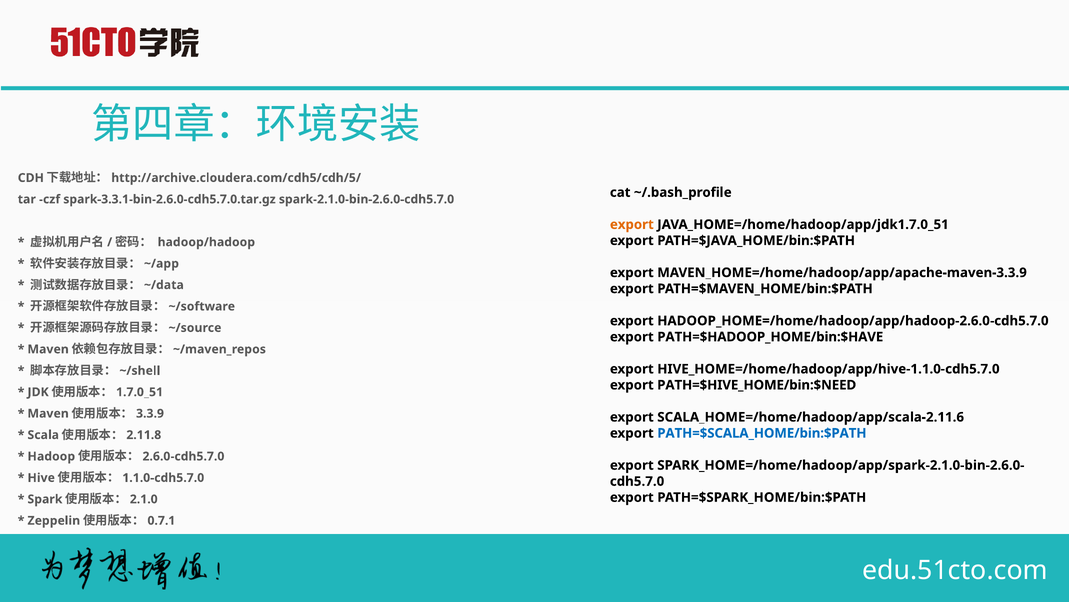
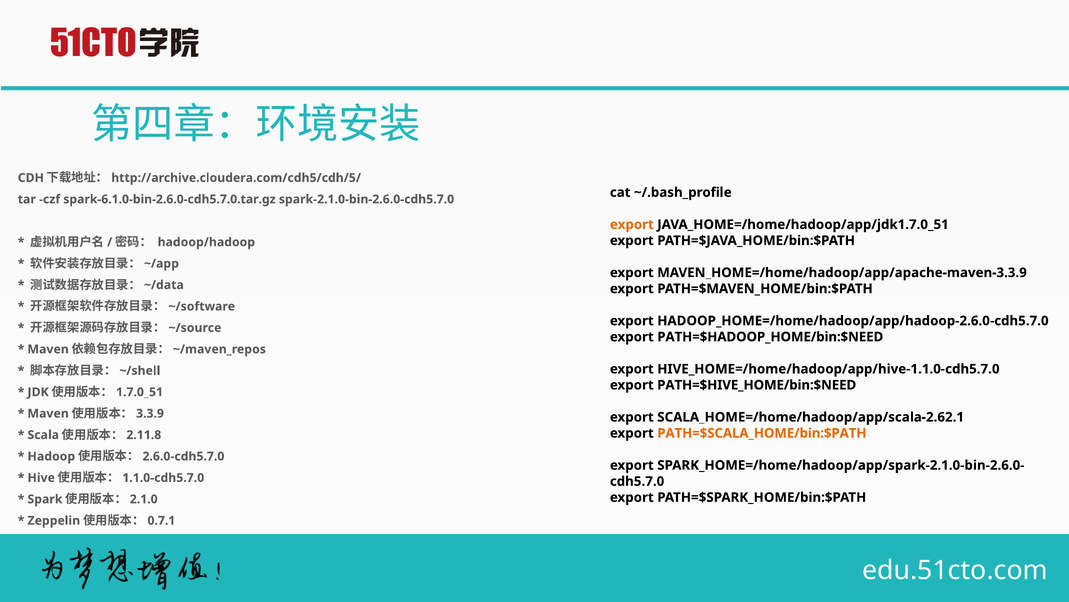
spark-3.3.1-bin-2.6.0-cdh5.7.0.tar.gz: spark-3.3.1-bin-2.6.0-cdh5.7.0.tar.gz -> spark-6.1.0-bin-2.6.0-cdh5.7.0.tar.gz (169, 199)
PATH=$HADOOP_HOME/bin:$HAVE: PATH=$HADOOP_HOME/bin:$HAVE -> PATH=$HADOOP_HOME/bin:$NEED (770, 337)
SCALA_HOME=/home/hadoop/app/scala-2.11.6: SCALA_HOME=/home/hadoop/app/scala-2.11.6 -> SCALA_HOME=/home/hadoop/app/scala-2.62.1 (811, 417)
PATH=$SCALA_HOME/bin:$PATH colour: blue -> orange (762, 433)
